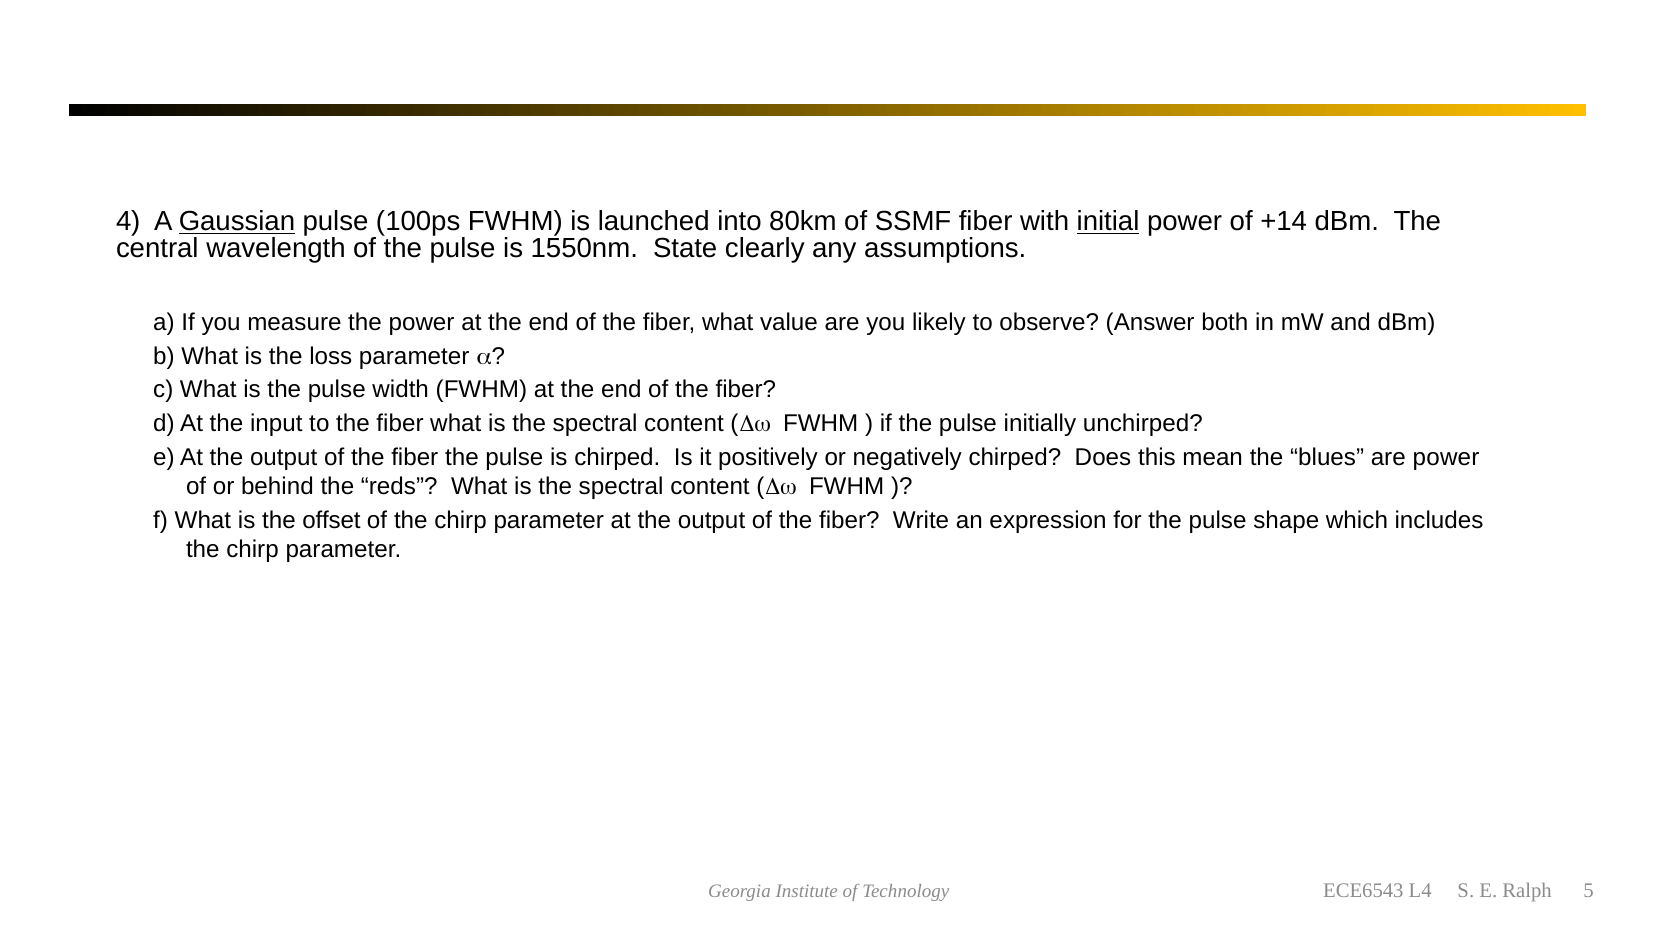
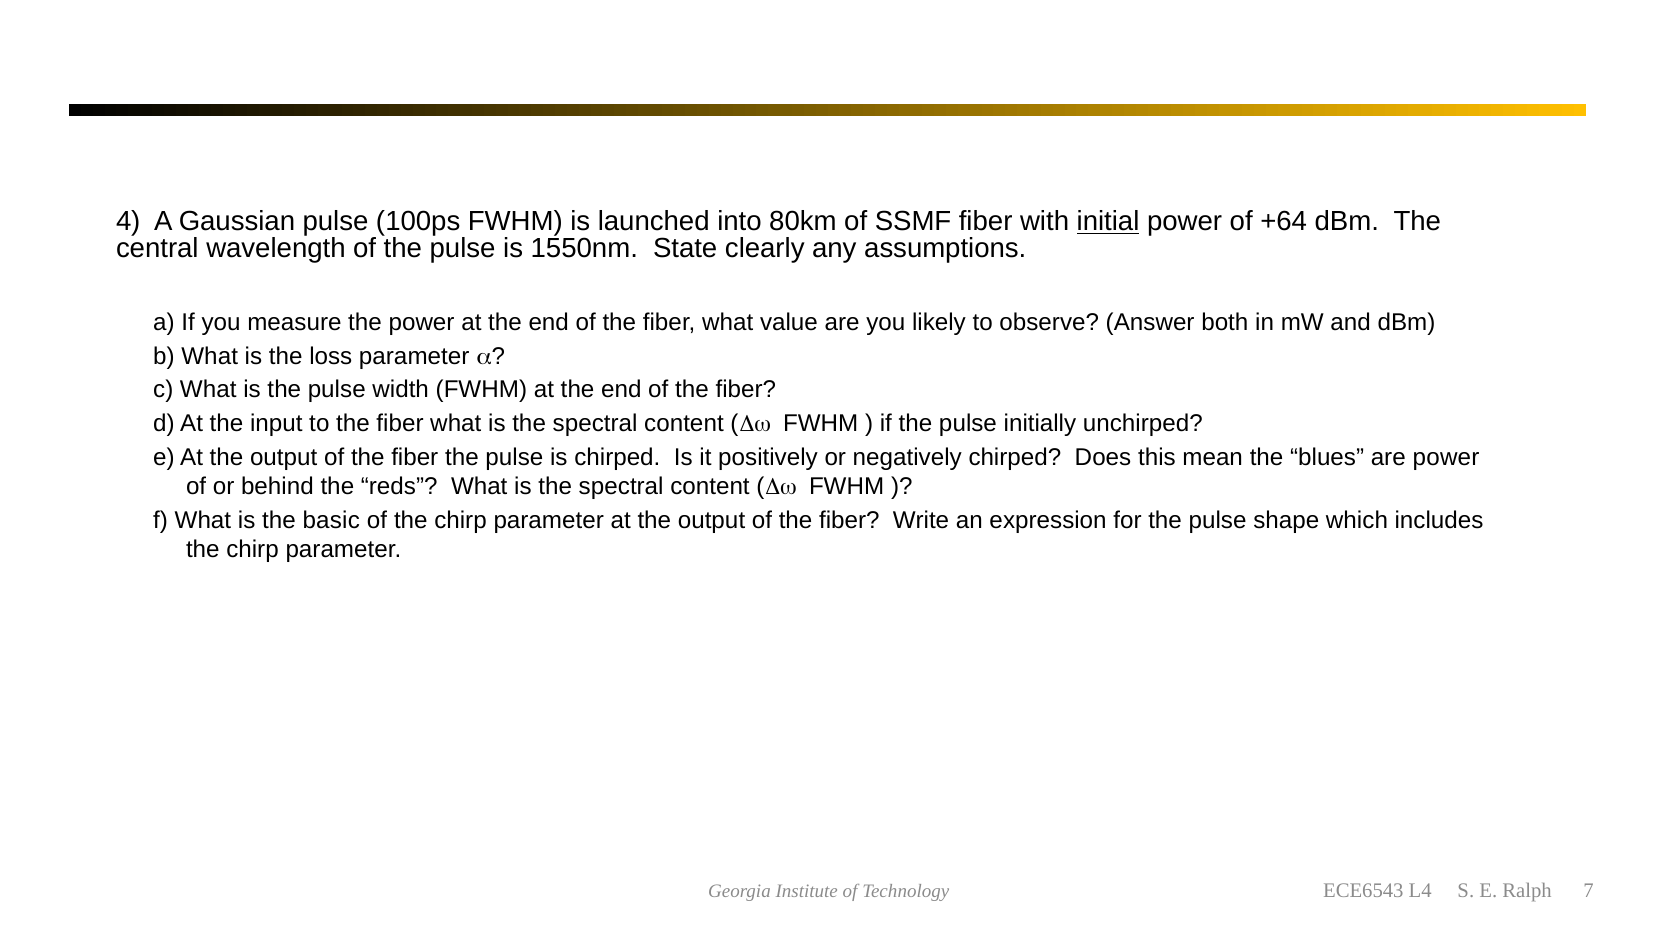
Gaussian underline: present -> none (237, 221)
+14: +14 -> +64 (1284, 221)
offset: offset -> basic (331, 521)
5: 5 -> 7 (1589, 891)
